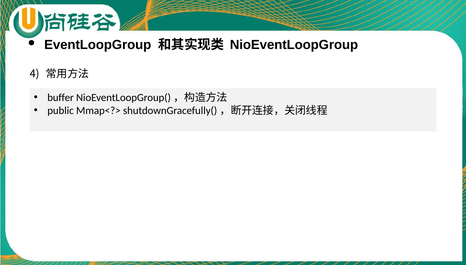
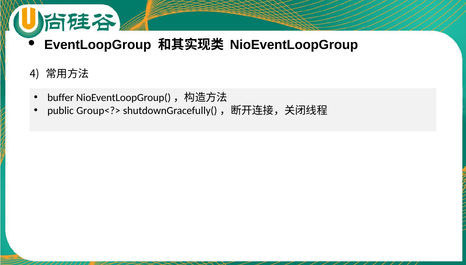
Mmap<?>: Mmap<?> -> Group<?> (98, 110)
